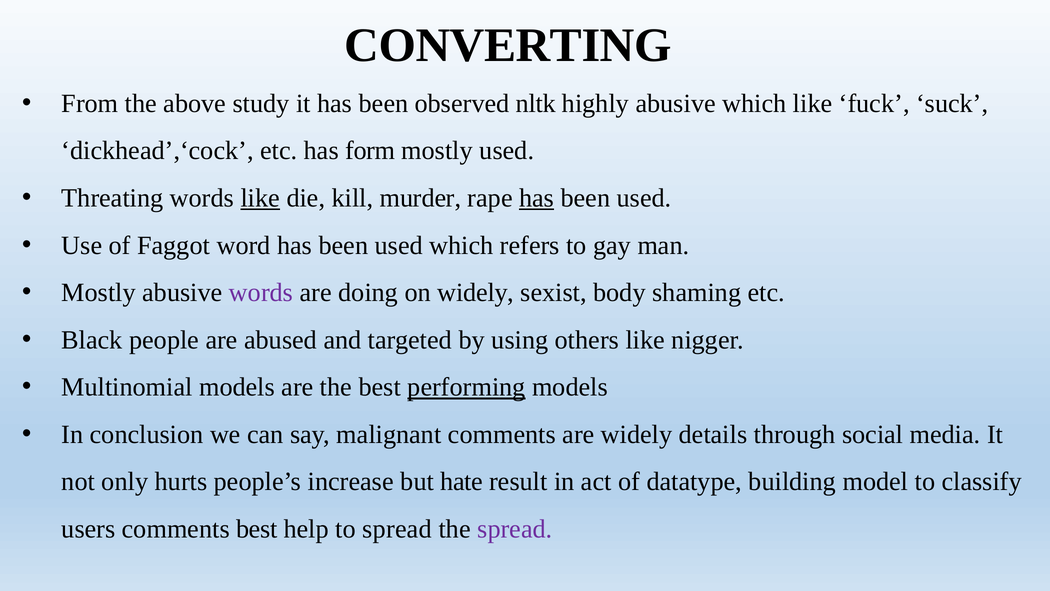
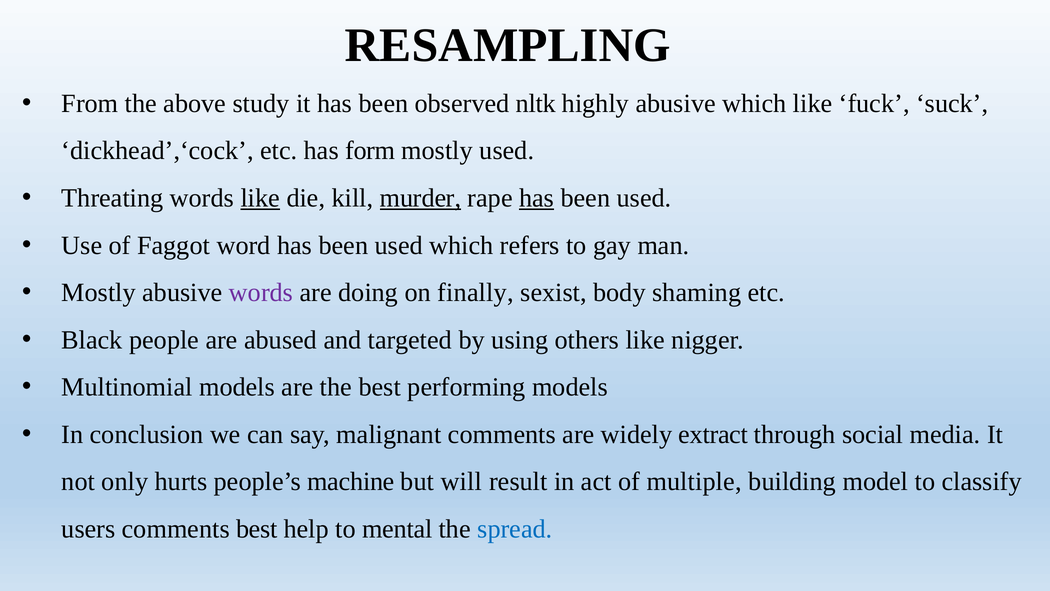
CONVERTING: CONVERTING -> RESAMPLING (508, 45)
murder underline: none -> present (420, 198)
on widely: widely -> finally (476, 292)
performing underline: present -> none (467, 387)
details: details -> extract (713, 434)
increase: increase -> machine (351, 481)
hate: hate -> will (461, 481)
datatype: datatype -> multiple (694, 481)
to spread: spread -> mental (397, 529)
spread colour: purple -> blue (515, 529)
